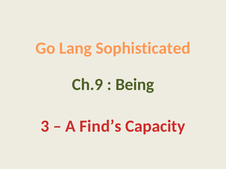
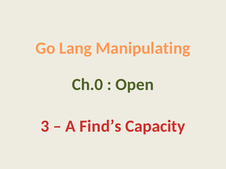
Sophisticated: Sophisticated -> Manipulating (143, 48)
Ch.9: Ch.9 -> Ch.0 (87, 85)
Being: Being -> Open (135, 85)
